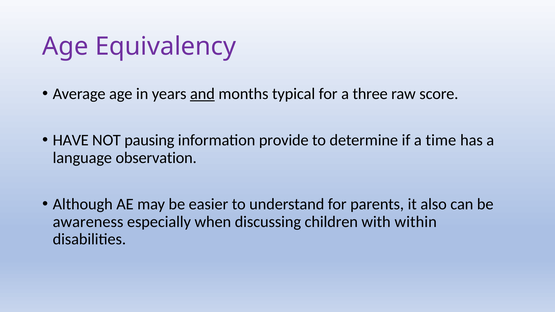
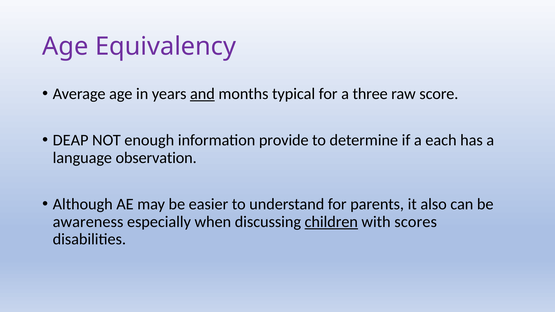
HAVE: HAVE -> DEAP (71, 140)
pausing: pausing -> enough (149, 140)
time: time -> each (441, 140)
children underline: none -> present (331, 222)
within: within -> scores (416, 222)
